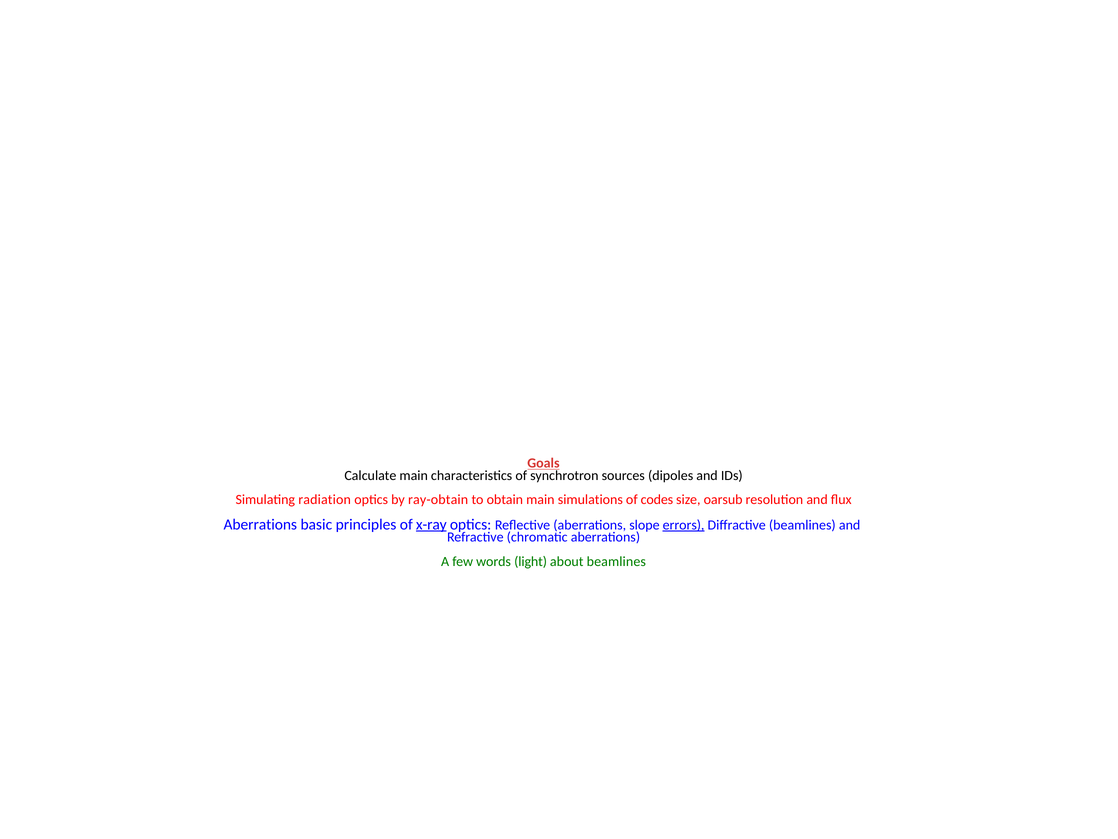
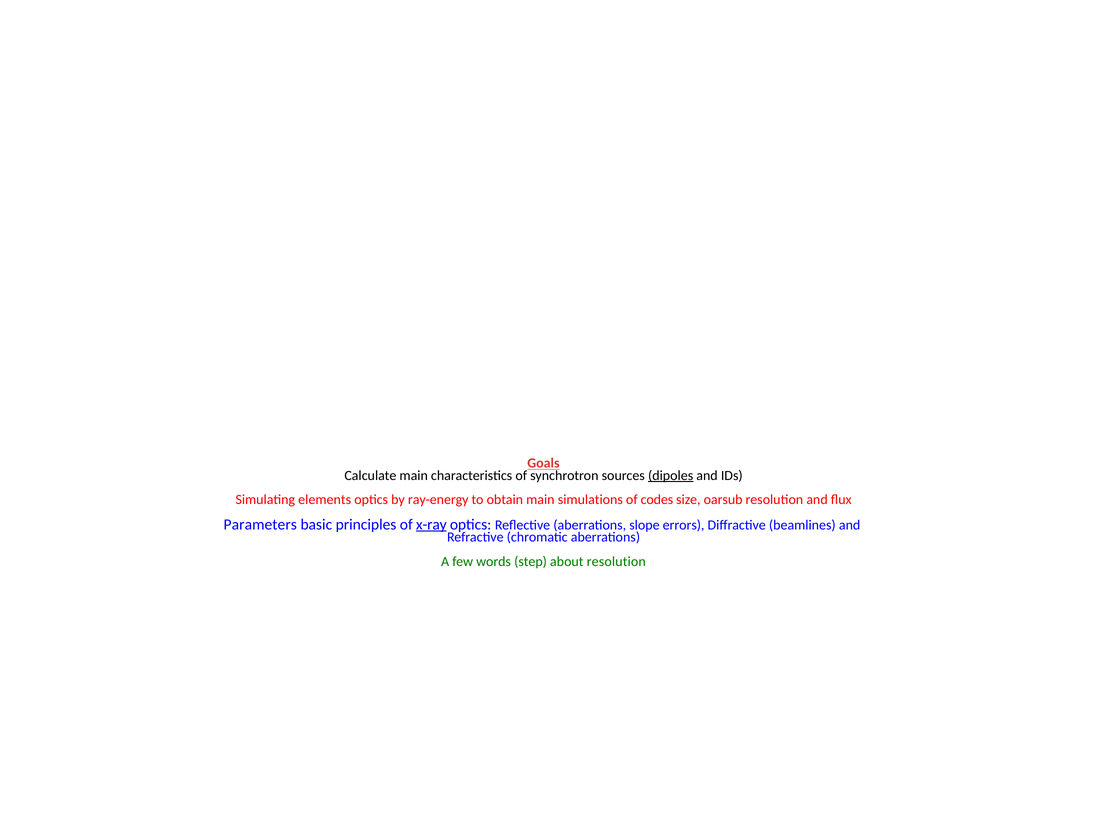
dipoles underline: none -> present (671, 475)
radiation: radiation -> elements (325, 499)
ray-obtain: ray-obtain -> ray-energy (438, 499)
Aberrations: Aberrations -> Parameters (260, 524)
errors underline: present -> none (684, 525)
light: light -> step (531, 561)
about beamlines: beamlines -> resolution (616, 561)
